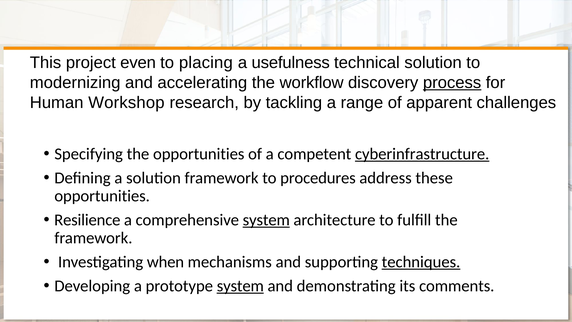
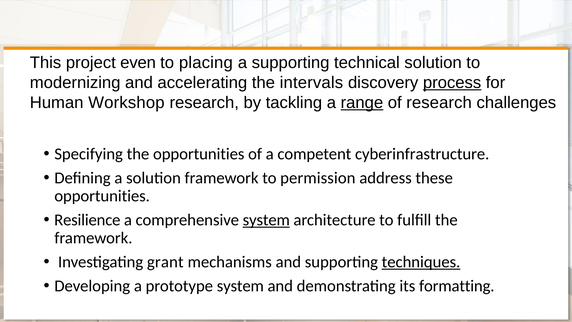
a usefulness: usefulness -> supporting (291, 62)
workflow: workflow -> intervals (311, 83)
range underline: none -> present (362, 103)
of apparent: apparent -> research (439, 103)
cyberinfrastructure underline: present -> none (422, 154)
procedures: procedures -> permission (318, 178)
when: when -> grant (165, 262)
system underline: present -> none (240, 286)
comments: comments -> formatting (457, 286)
